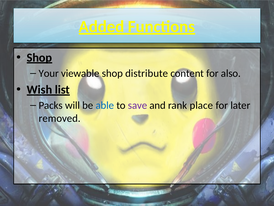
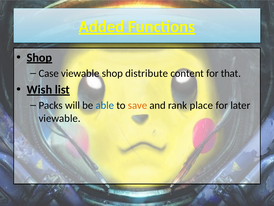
Your: Your -> Case (49, 73)
also: also -> that (231, 73)
save colour: purple -> orange (138, 105)
removed: removed -> viewable (60, 118)
